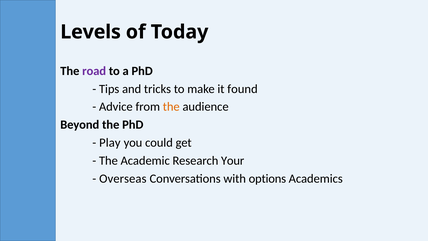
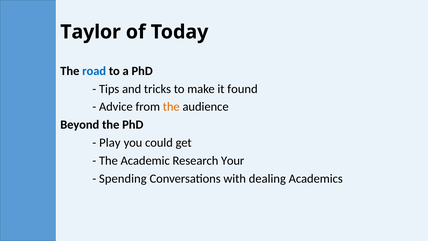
Levels: Levels -> Taylor (91, 32)
road colour: purple -> blue (94, 71)
Overseas: Overseas -> Spending (123, 178)
options: options -> dealing (267, 178)
